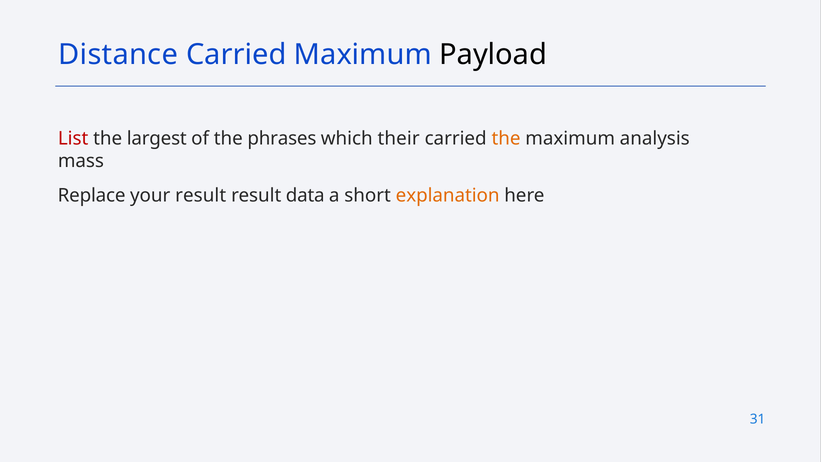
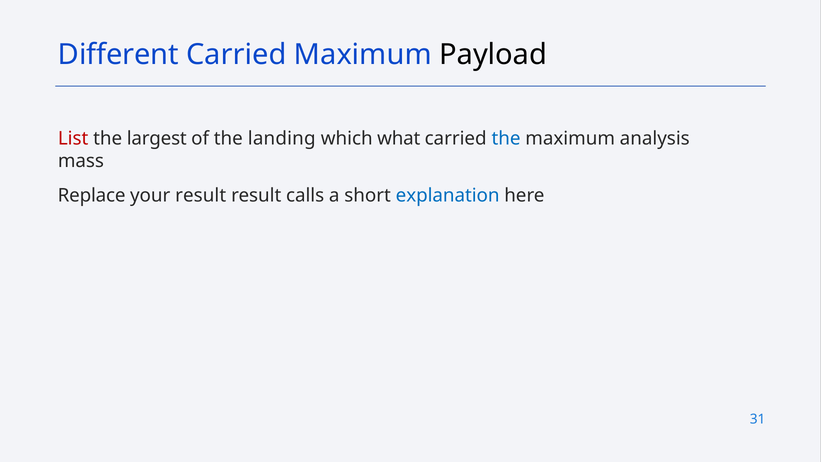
Distance: Distance -> Different (118, 55)
phrases: phrases -> landing (282, 139)
their: their -> what (399, 139)
the colour: orange -> blue (506, 139)
data: data -> calls (305, 196)
explanation colour: orange -> blue (448, 196)
